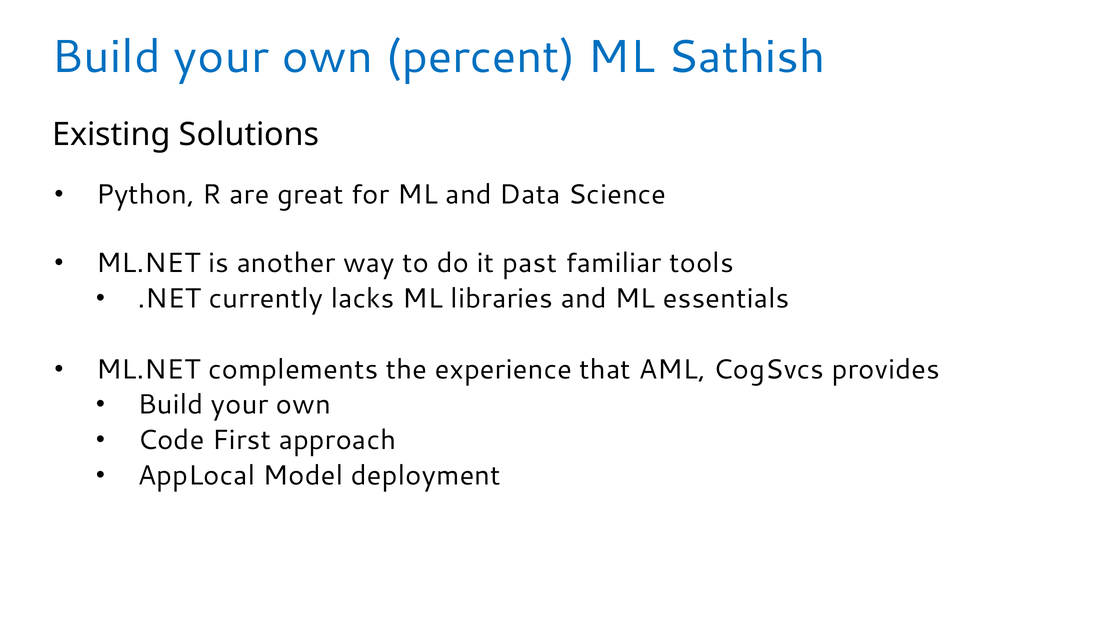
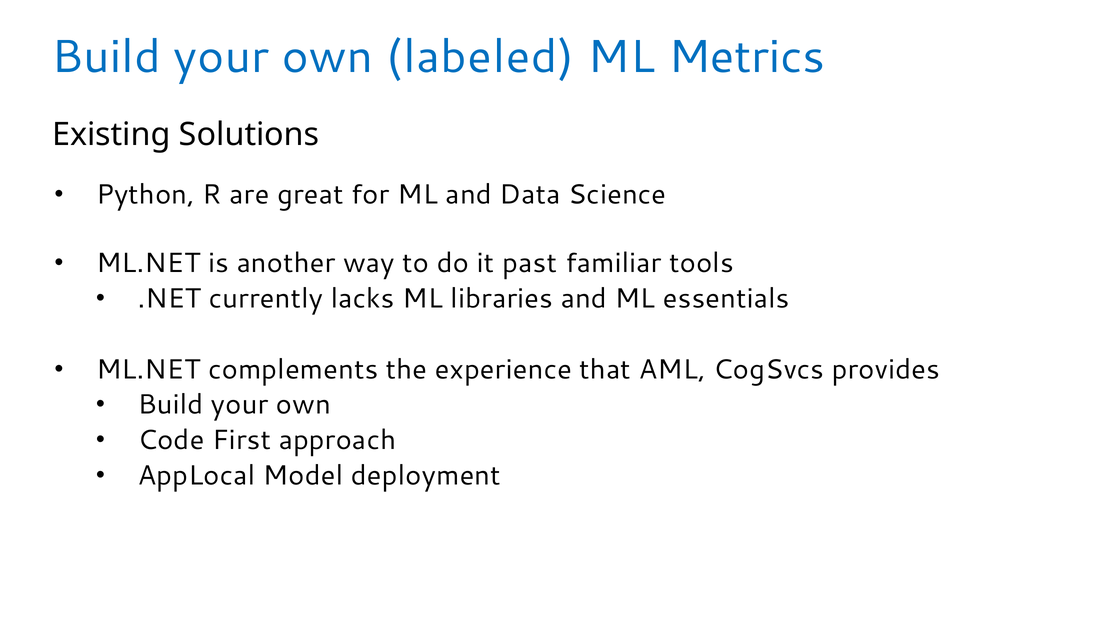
percent: percent -> labeled (480, 57)
Sathish: Sathish -> Metrics (747, 57)
